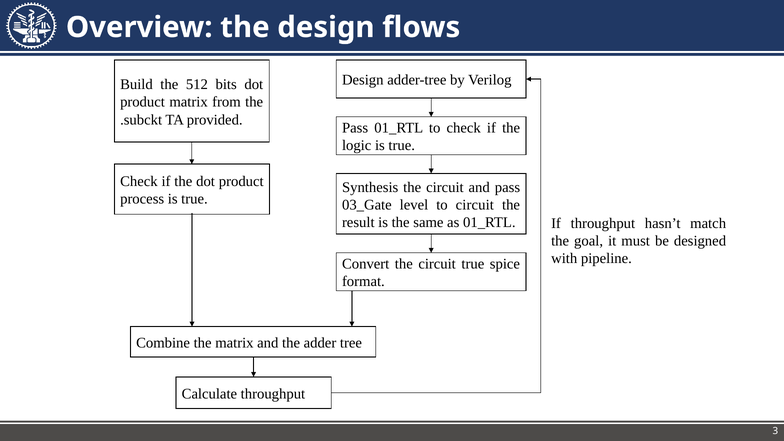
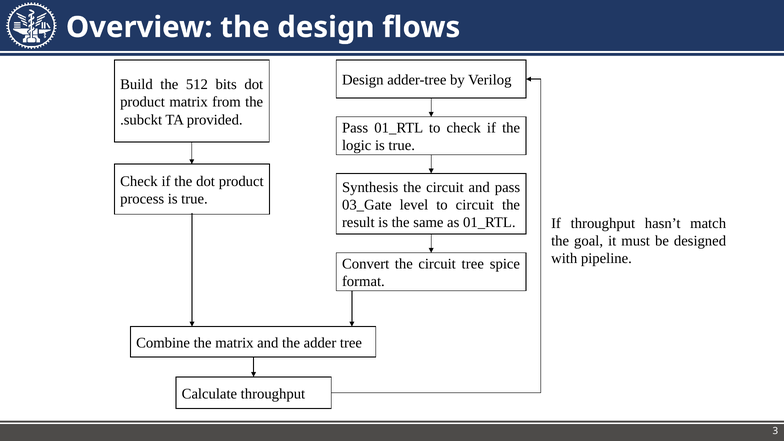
circuit true: true -> tree (473, 264)
